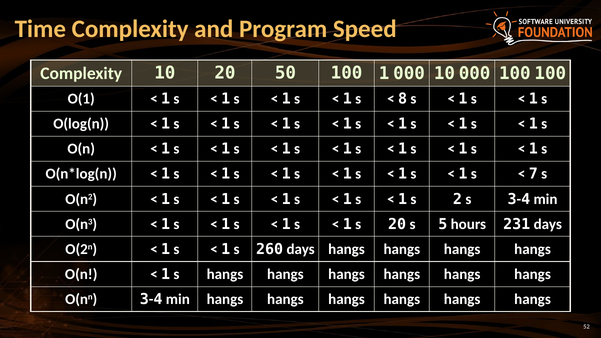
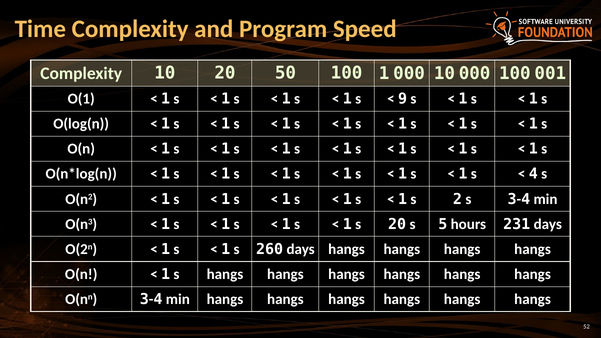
100 100: 100 -> 001 (550, 74)
8: 8 -> 9 (403, 99)
7: 7 -> 4 (533, 174)
